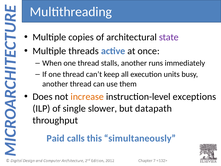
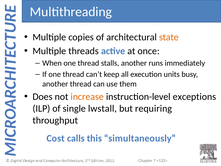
state colour: purple -> orange (169, 37)
slower: slower -> lwstall (102, 108)
datapath: datapath -> requiring (154, 108)
Paid: Paid -> Cost (56, 138)
